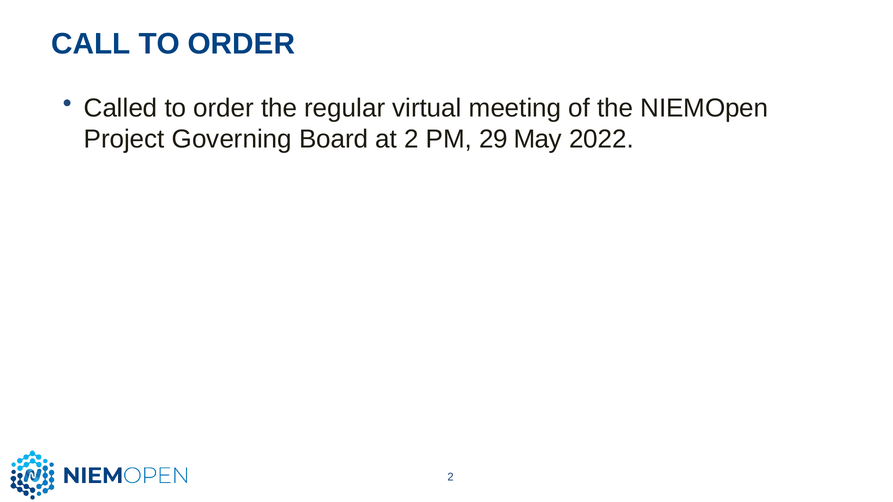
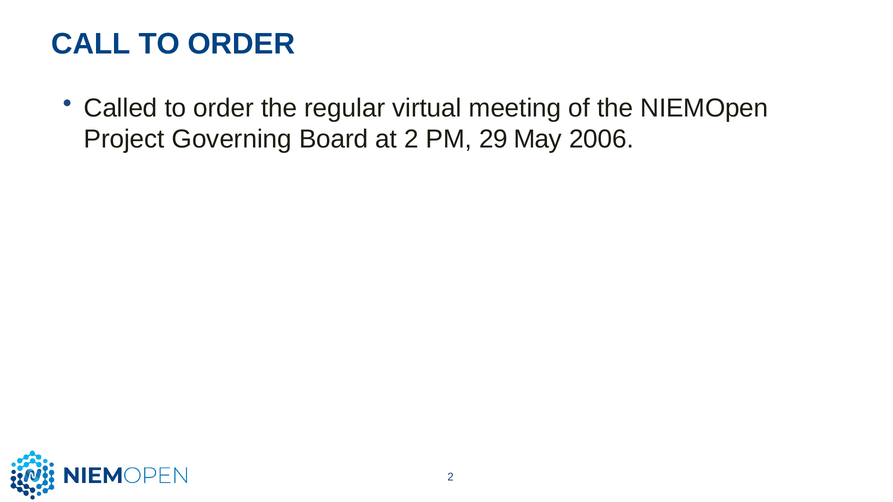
2022: 2022 -> 2006 (601, 139)
